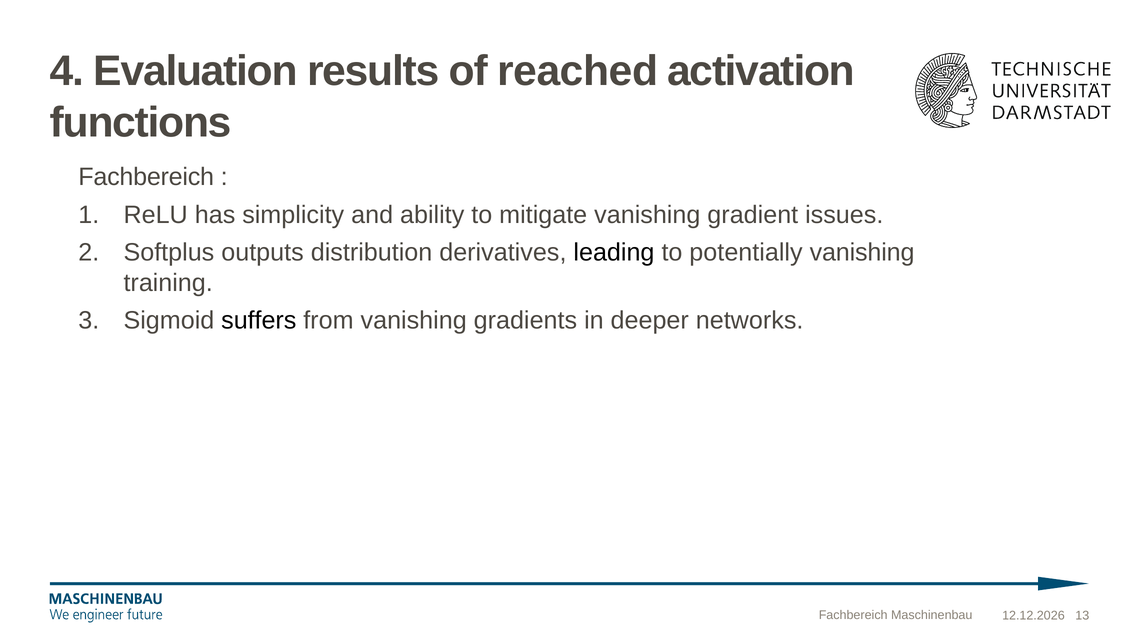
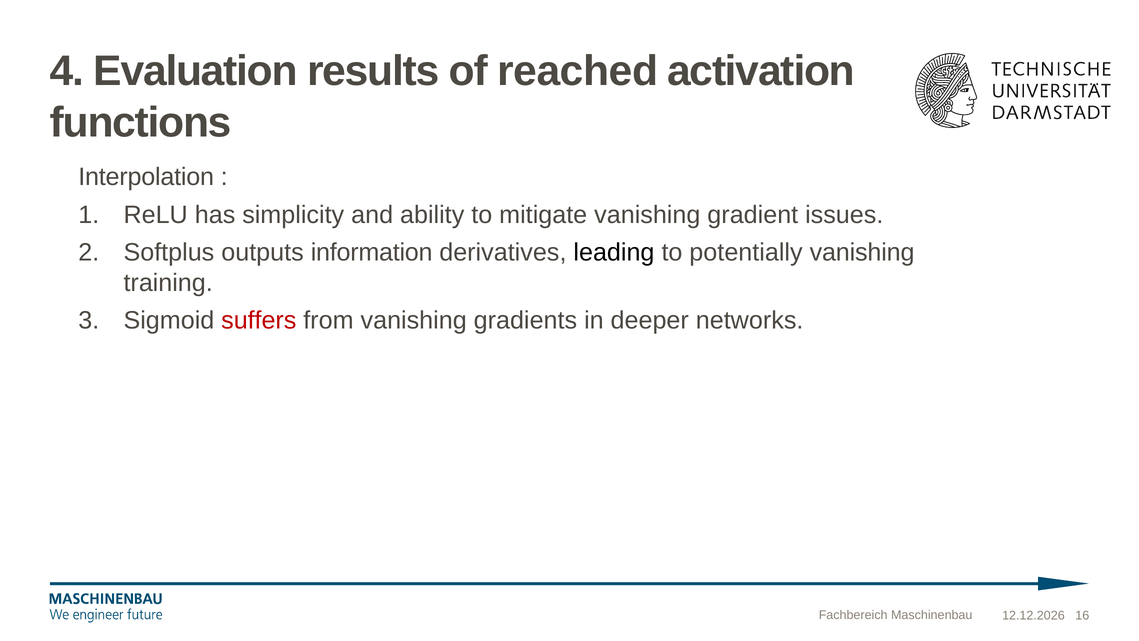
Fachbereich: Fachbereich -> Interpolation (146, 177)
distribution: distribution -> information (372, 252)
suffers colour: black -> red (259, 320)
13: 13 -> 16 (1082, 615)
